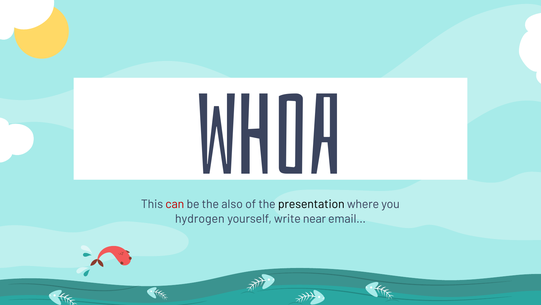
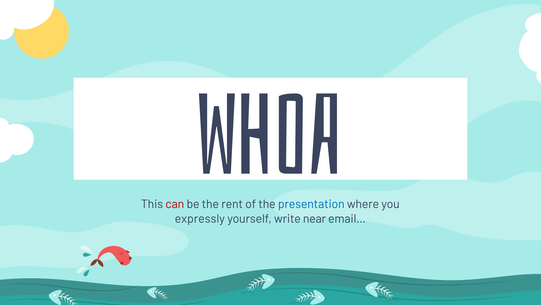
also: also -> rent (232, 204)
presentation colour: black -> blue (311, 204)
hydrogen: hydrogen -> expressly (200, 218)
